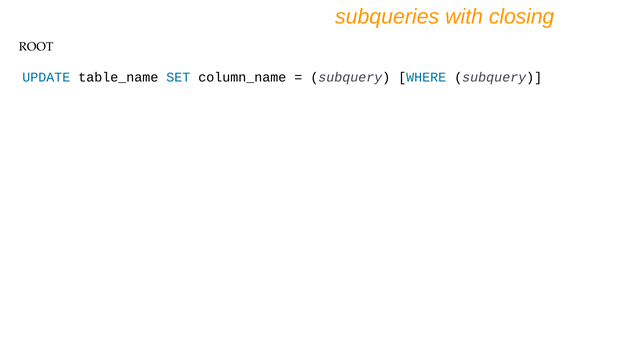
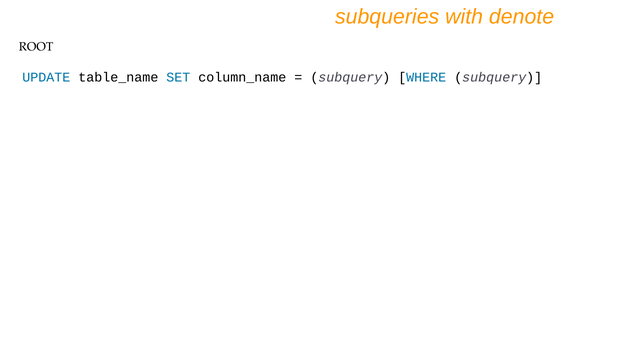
closing: closing -> denote (522, 17)
